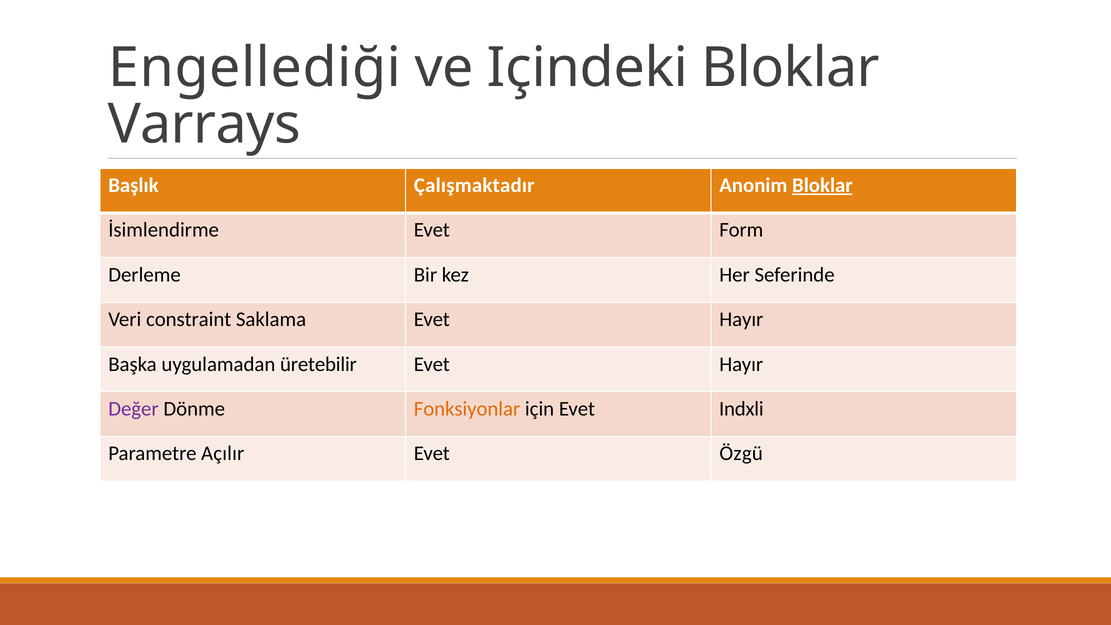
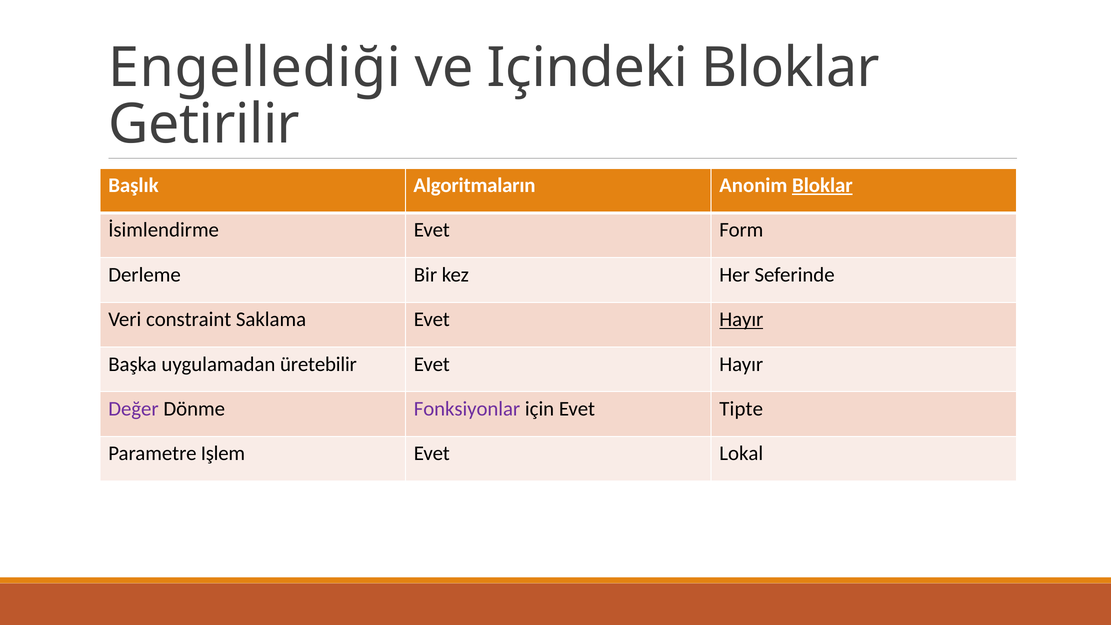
Varrays: Varrays -> Getirilir (204, 124)
Çalışmaktadır: Çalışmaktadır -> Algoritmaların (474, 185)
Hayır underline: none -> present (741, 319)
Fonksiyonlar colour: orange -> purple (467, 409)
Indxli: Indxli -> Tipte (741, 409)
Açılır: Açılır -> Işlem (223, 453)
Özgü: Özgü -> Lokal (741, 453)
